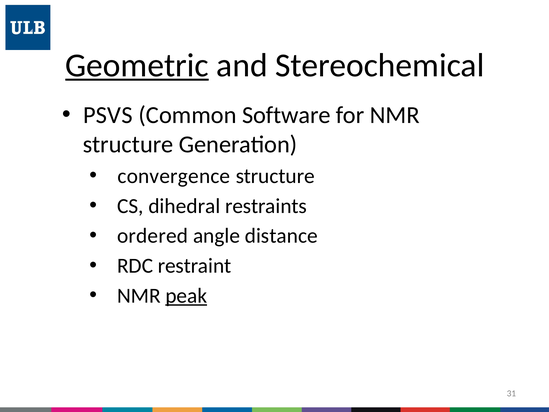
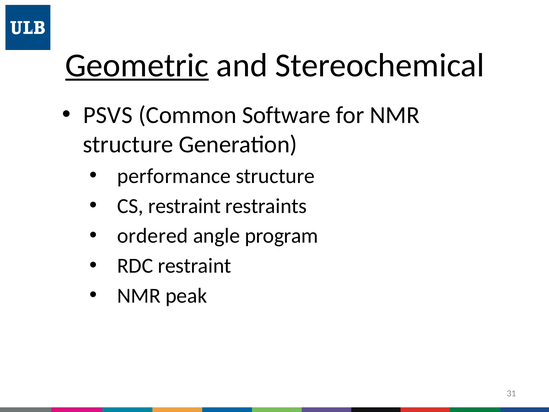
convergence: convergence -> performance (174, 176)
CS dihedral: dihedral -> restraint (185, 206)
distance: distance -> program (281, 236)
peak underline: present -> none (186, 296)
